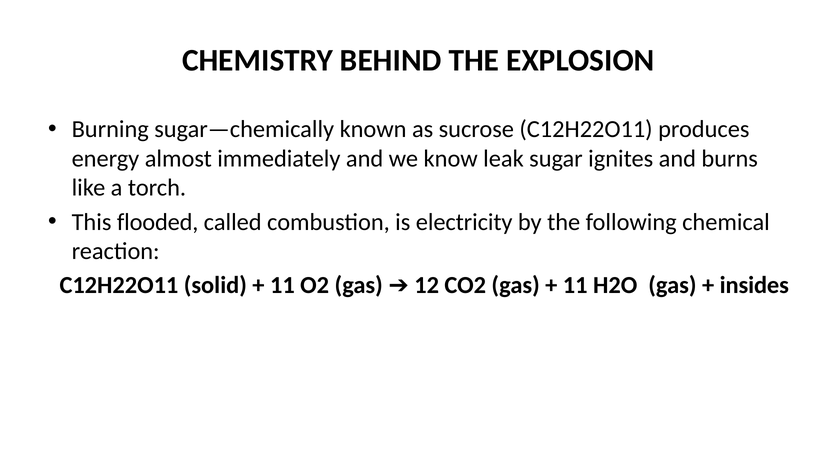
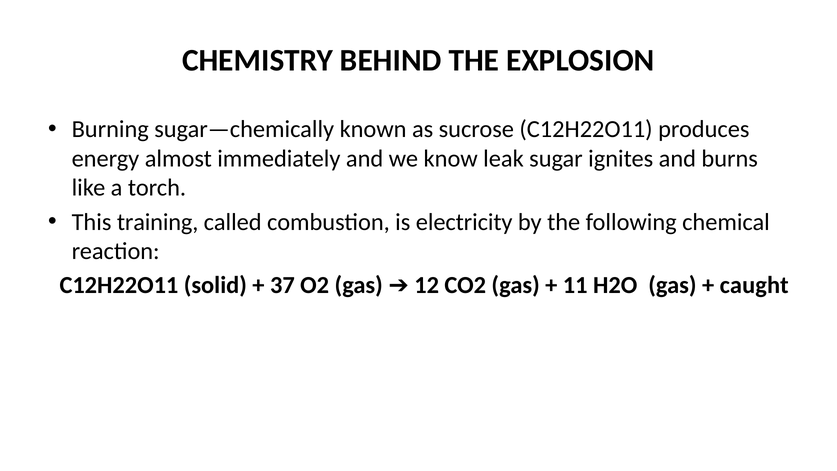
flooded: flooded -> training (158, 222)
11: 11 -> 37 (282, 285)
insides: insides -> caught (754, 285)
